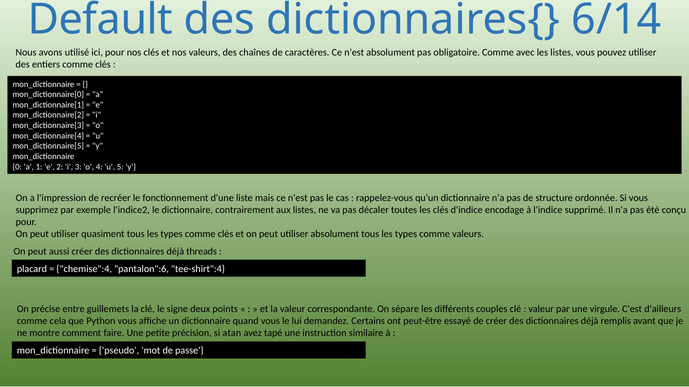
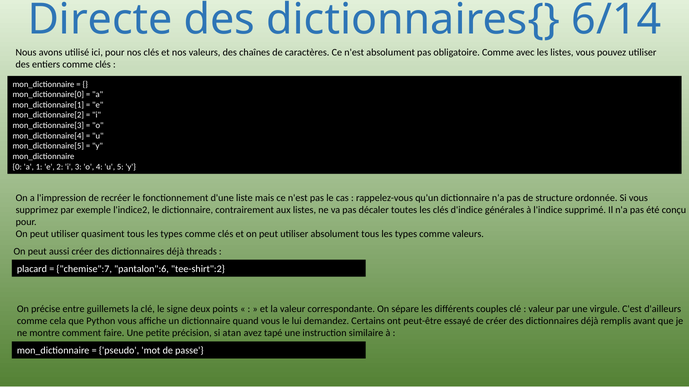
Default: Default -> Directe (100, 20)
encodage: encodage -> générales (505, 210)
chemise":4: chemise":4 -> chemise":7 (84, 269)
tee-shirt":4: tee-shirt":4 -> tee-shirt":2 (198, 269)
